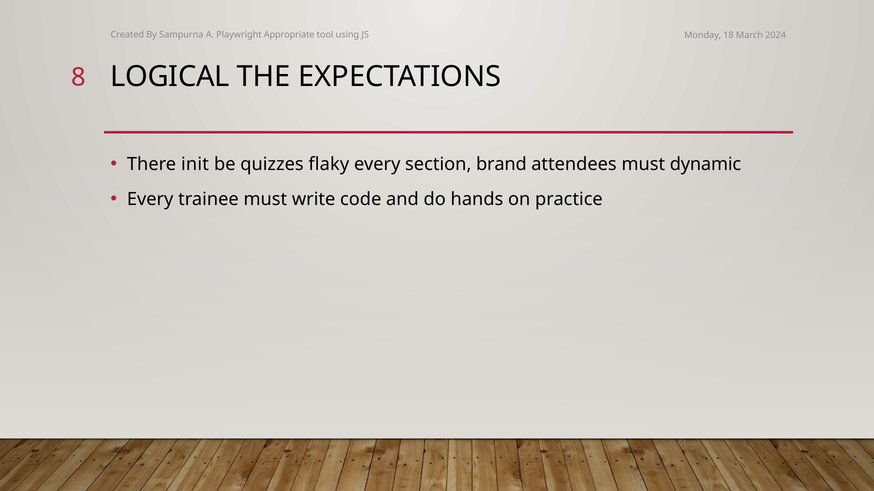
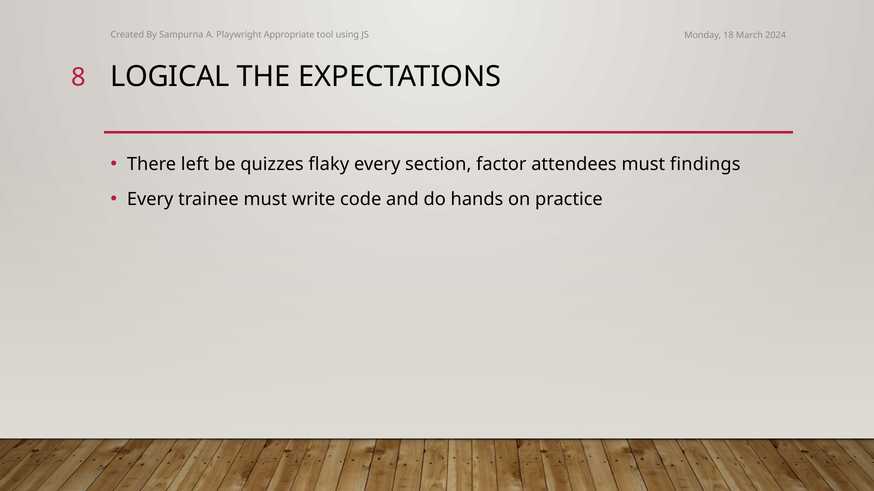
init: init -> left (195, 164)
brand: brand -> factor (501, 164)
dynamic: dynamic -> findings (705, 164)
